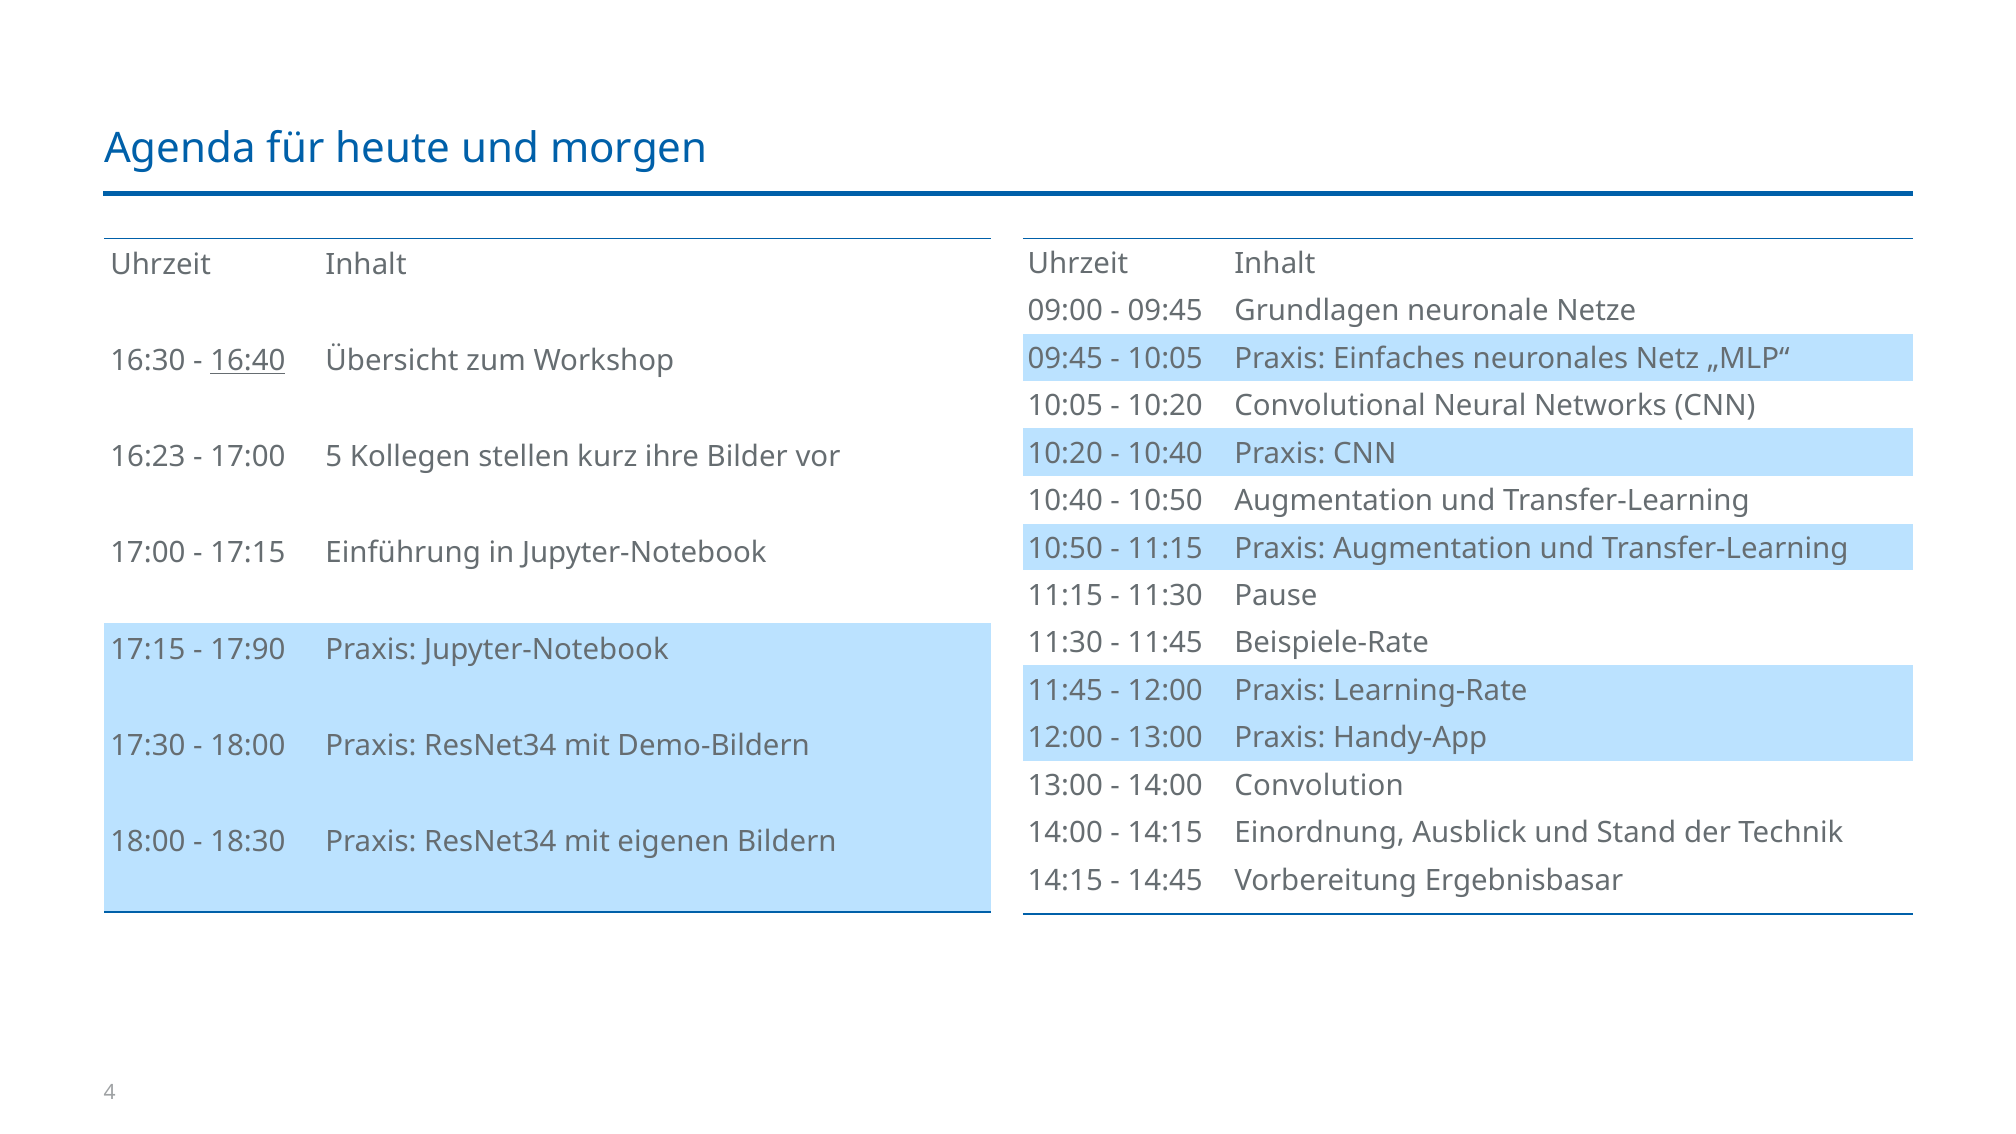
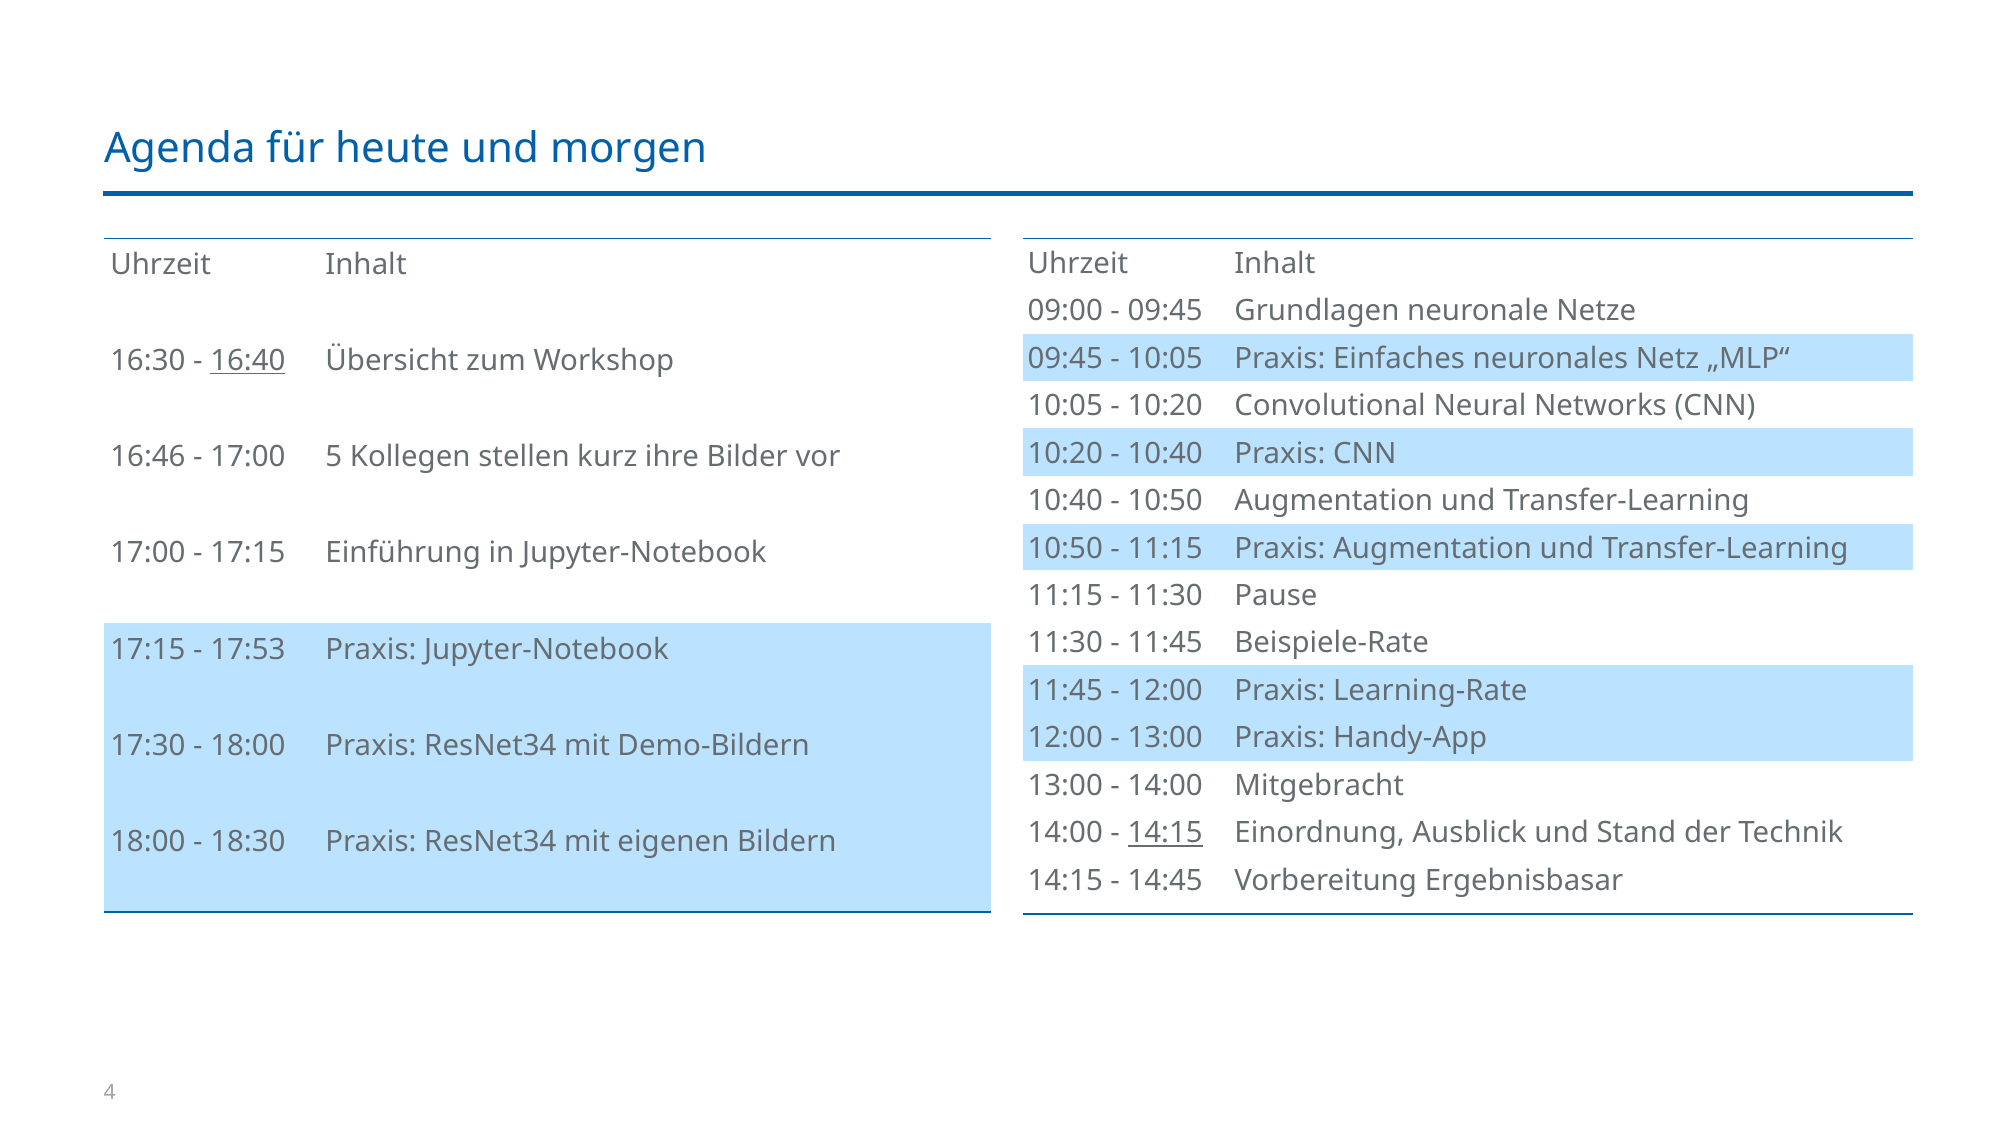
16:23: 16:23 -> 16:46 (148, 457)
17:90: 17:90 -> 17:53 (248, 649)
Convolution: Convolution -> Mitgebracht (1319, 786)
14:15 underline: none -> present (1165, 833)
